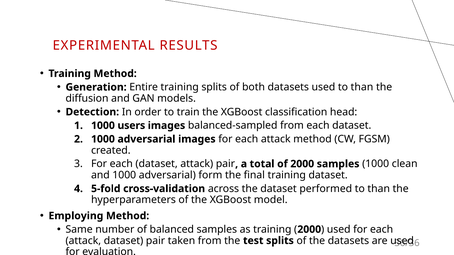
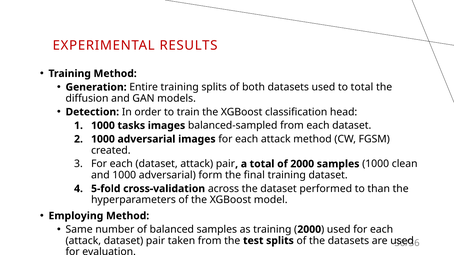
used to than: than -> total (362, 87)
users: users -> tasks (131, 126)
